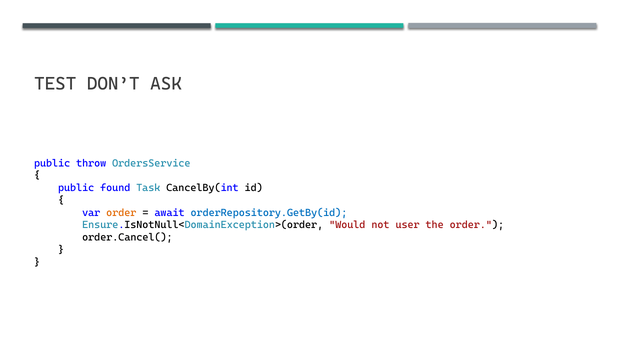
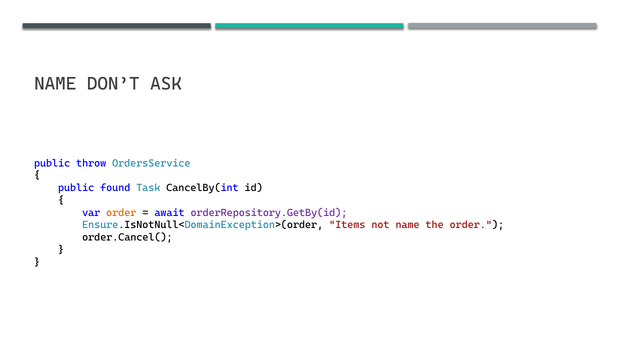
TEST: TEST -> NAME (55, 84)
orderRepository.GetBy(id colour: blue -> purple (269, 213)
Would: Would -> Items (347, 225)
not user: user -> name (408, 225)
